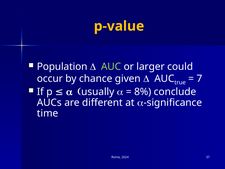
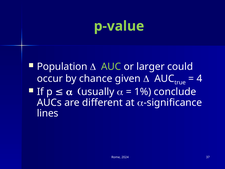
p-value colour: yellow -> light green (119, 26)
7: 7 -> 4 (199, 78)
8%: 8% -> 1% (143, 92)
time: time -> lines (48, 113)
